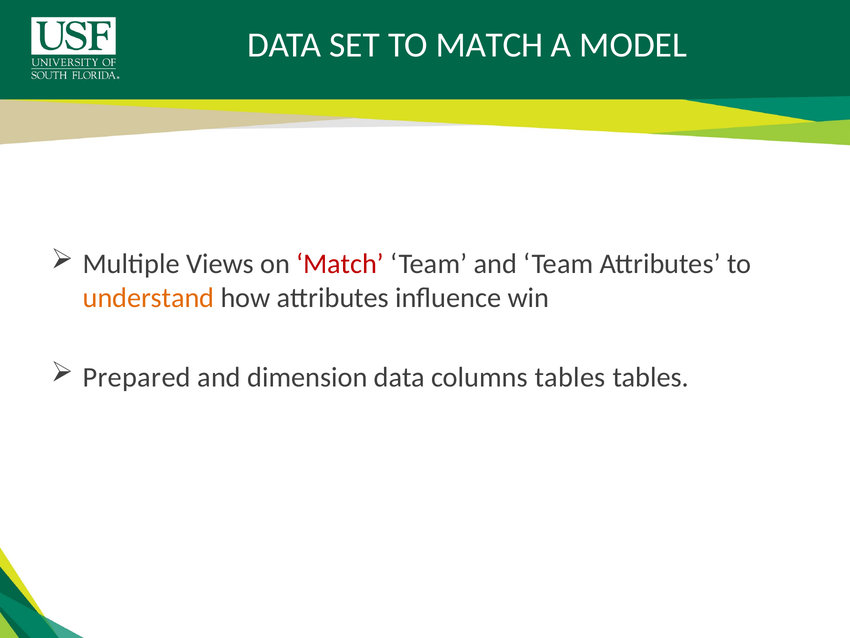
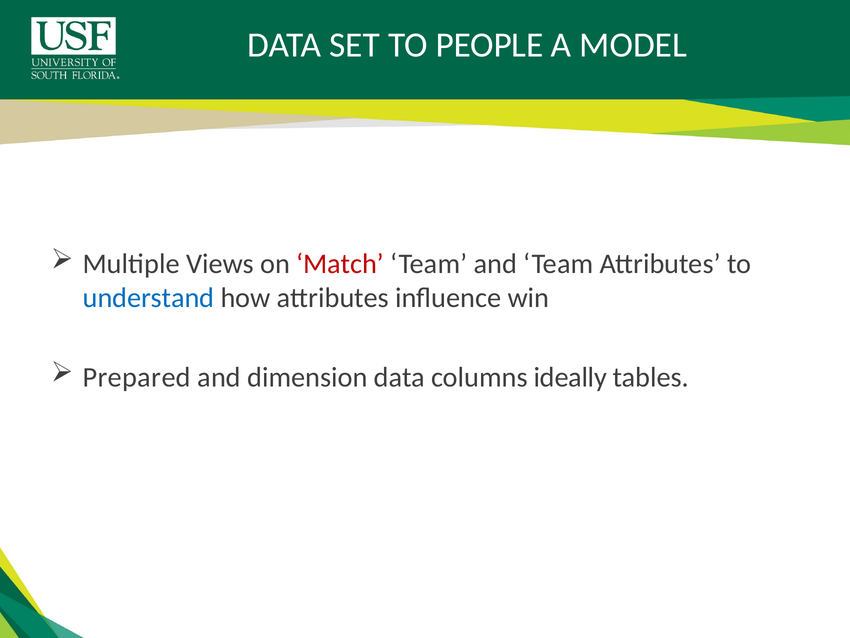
TO MATCH: MATCH -> PEOPLE (489, 45)
understand colour: orange -> blue (149, 298)
columns tables: tables -> ideally (570, 377)
